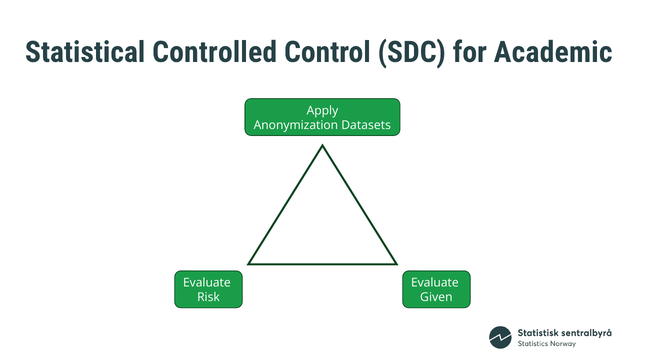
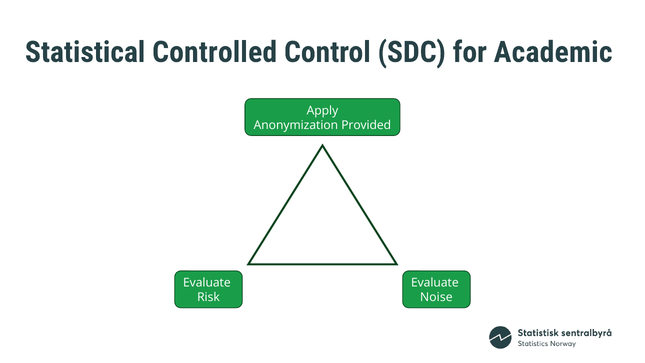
Datasets: Datasets -> Provided (366, 125)
Given: Given -> Noise (436, 297)
